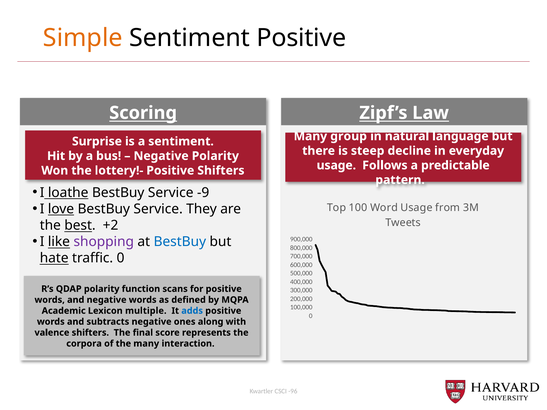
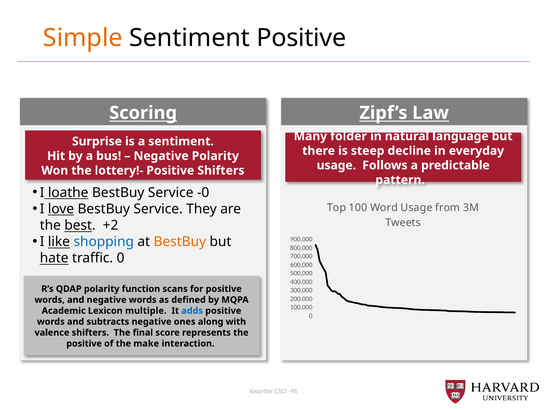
group: group -> folder (349, 136)
-9: -9 -> -0 (203, 193)
shopping colour: purple -> blue (104, 242)
BestBuy colour: blue -> orange (180, 242)
corpora: corpora -> positive (84, 344)
the many: many -> make (146, 344)
